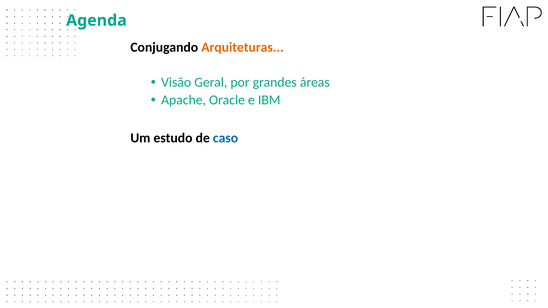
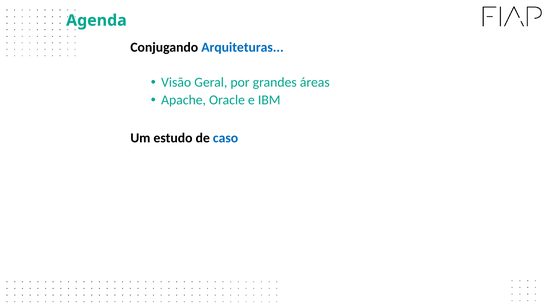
Arquiteturas colour: orange -> blue (242, 47)
